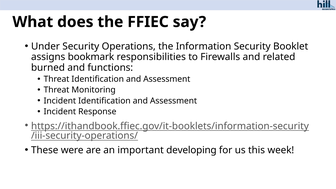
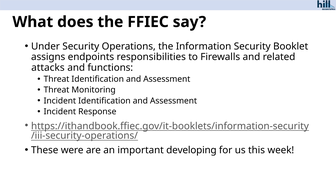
bookmark: bookmark -> endpoints (91, 57)
burned: burned -> attacks (48, 68)
